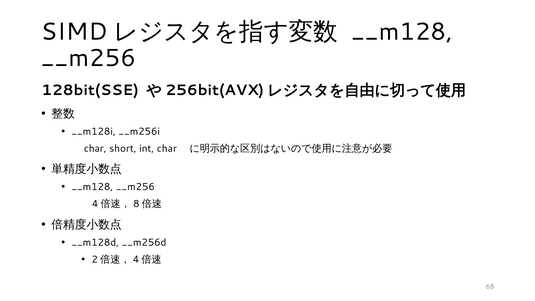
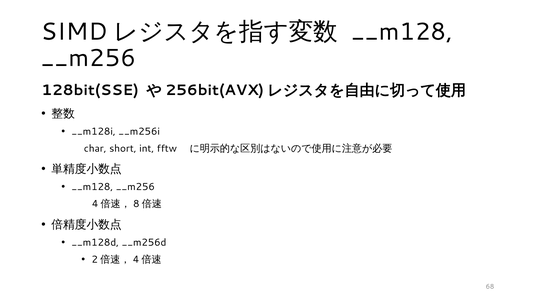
int char: char -> fftw (167, 148)
